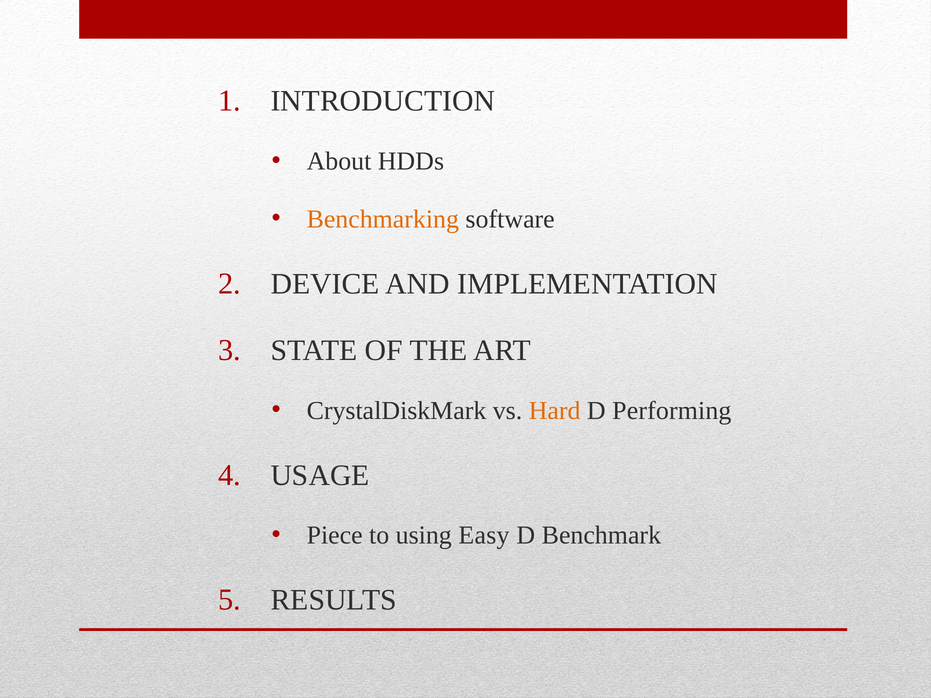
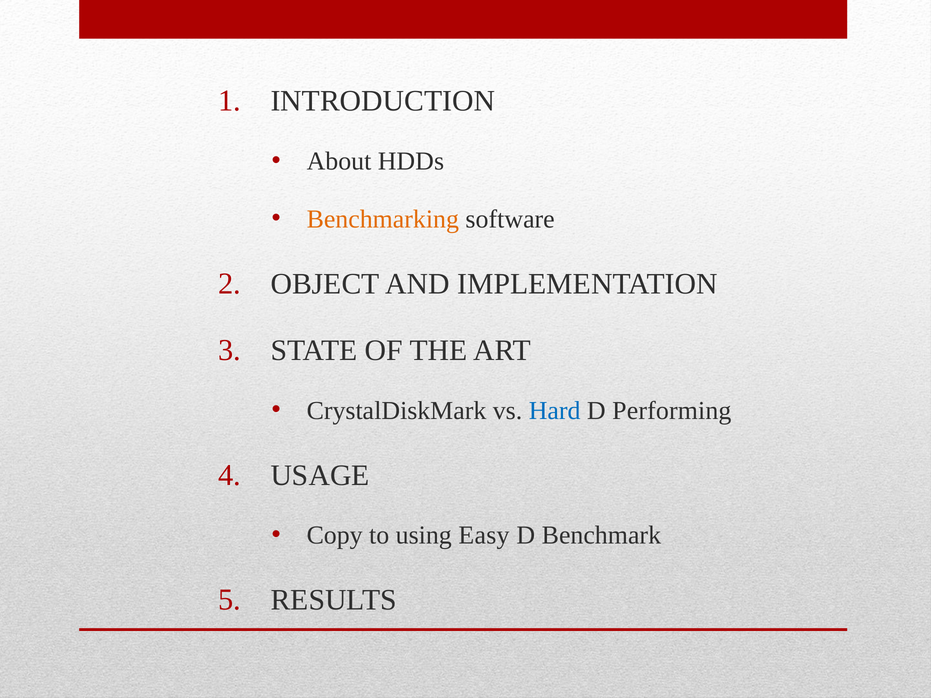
DEVICE: DEVICE -> OBJECT (325, 284)
Hard colour: orange -> blue (555, 411)
Piece: Piece -> Copy (335, 535)
